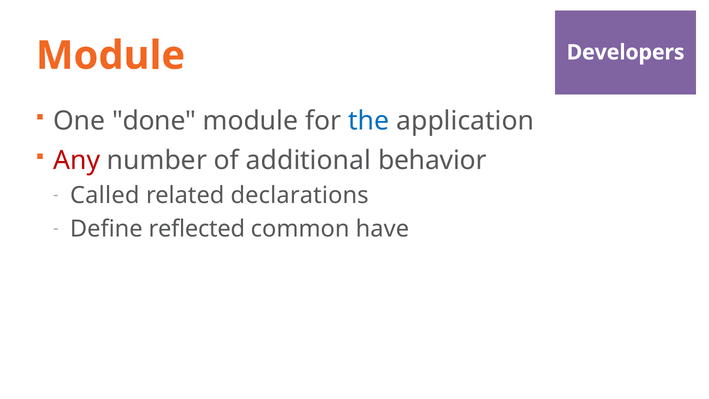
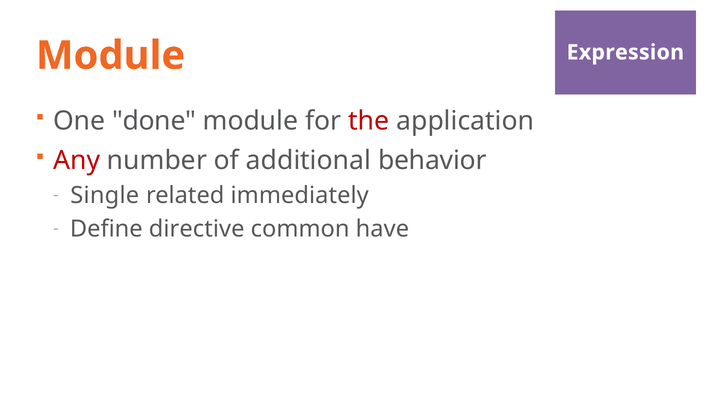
Developers: Developers -> Expression (625, 52)
the colour: blue -> red (369, 121)
Called: Called -> Single (105, 195)
declarations: declarations -> immediately (300, 195)
reflected: reflected -> directive (197, 229)
